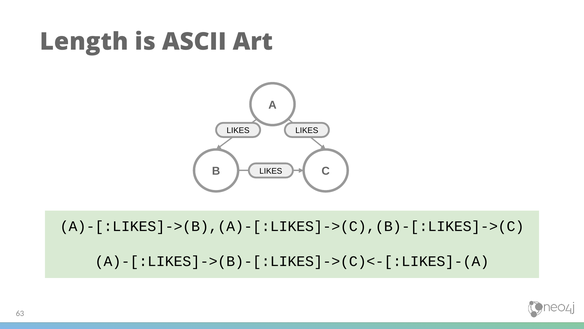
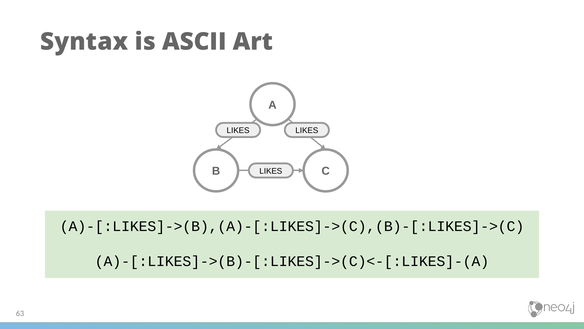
Length: Length -> Syntax (84, 42)
